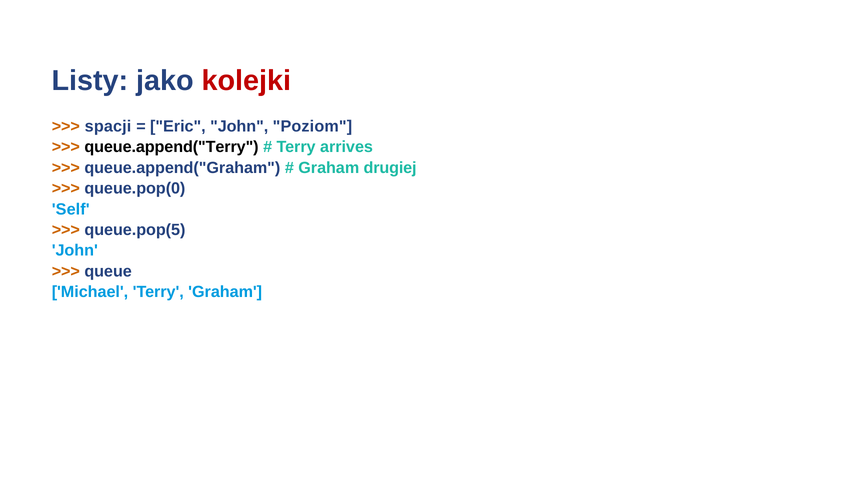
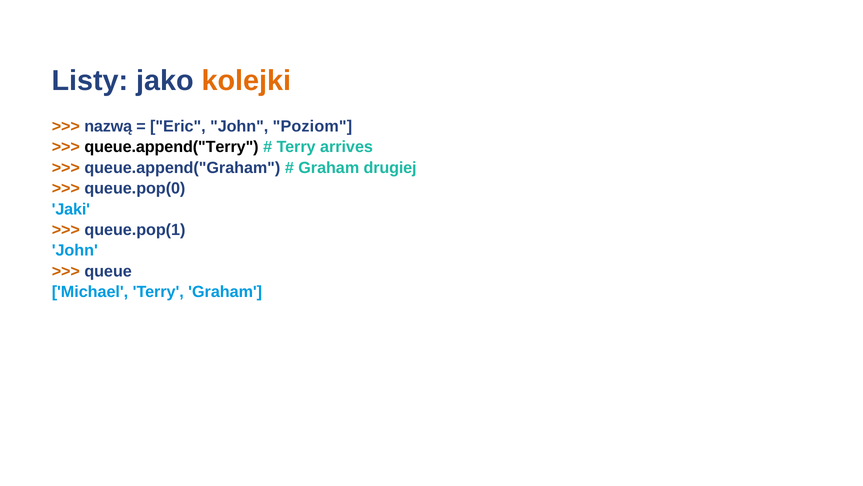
kolejki colour: red -> orange (247, 81)
spacji: spacji -> nazwą (108, 126)
Self: Self -> Jaki (71, 209)
queue.pop(5: queue.pop(5 -> queue.pop(1 (135, 230)
